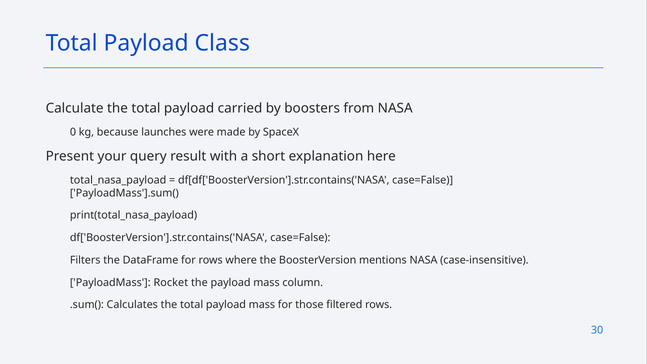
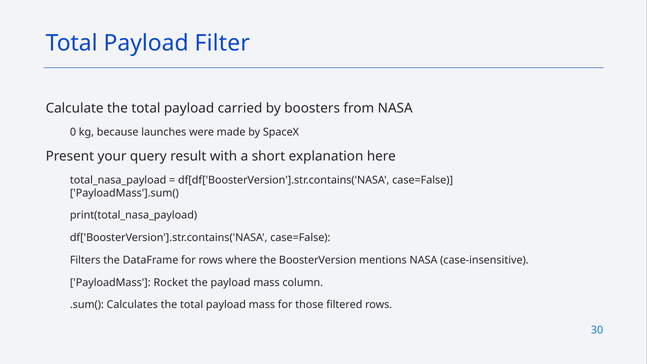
Class: Class -> Filter (222, 43)
